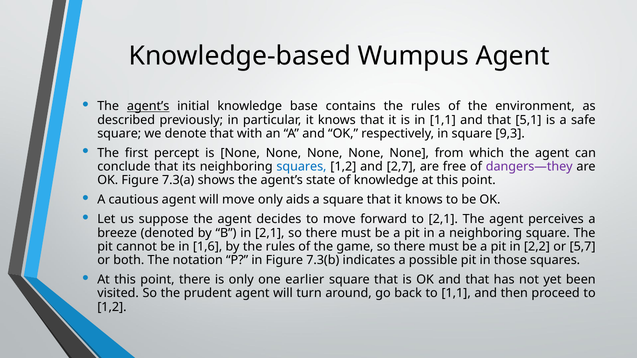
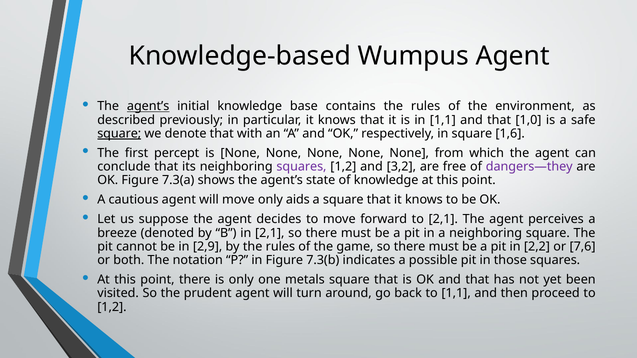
5,1: 5,1 -> 1,0 (529, 120)
square underline: none -> present (119, 134)
9,3: 9,3 -> 1,6 (510, 134)
squares colour: blue -> purple (301, 167)
2,7: 2,7 -> 3,2 (401, 167)
1,6: 1,6 -> 2,9 (208, 247)
5,7: 5,7 -> 7,6 (583, 247)
earlier: earlier -> metals (305, 280)
